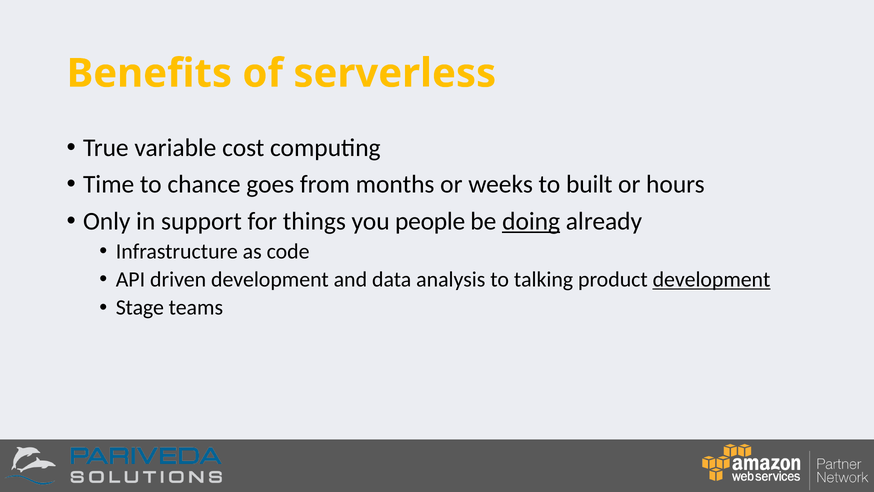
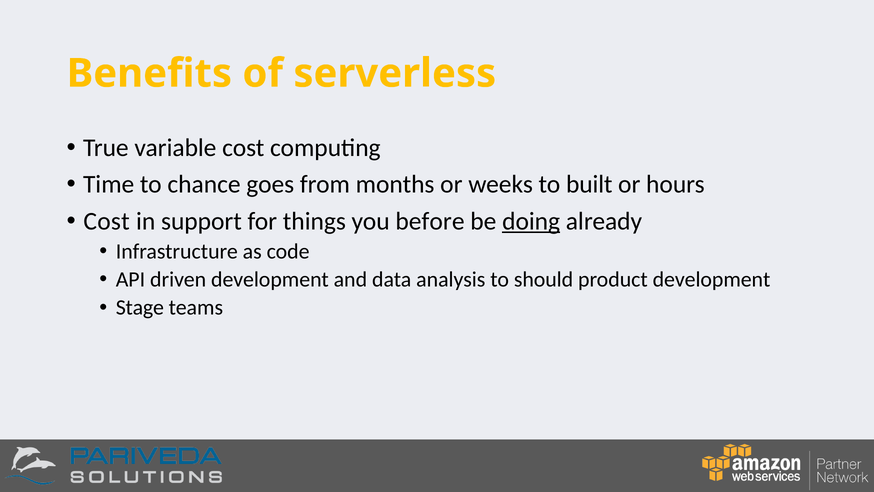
Only: Only -> Cost (107, 221)
people: people -> before (430, 221)
talking: talking -> should (544, 279)
development underline: present -> none (712, 279)
